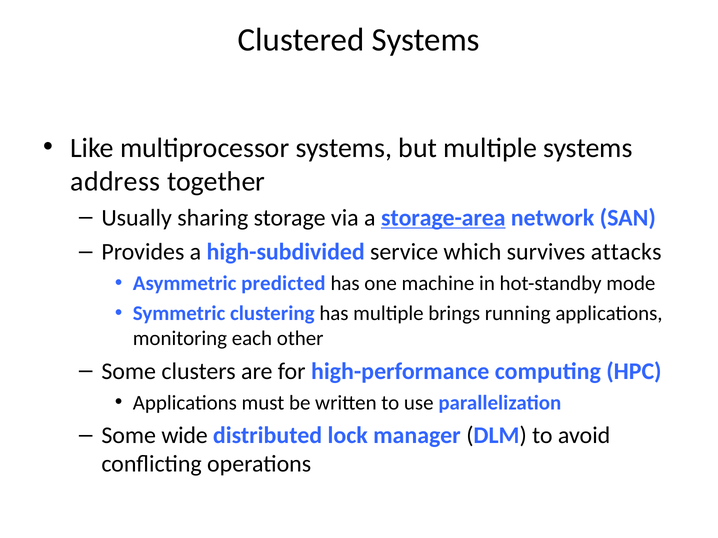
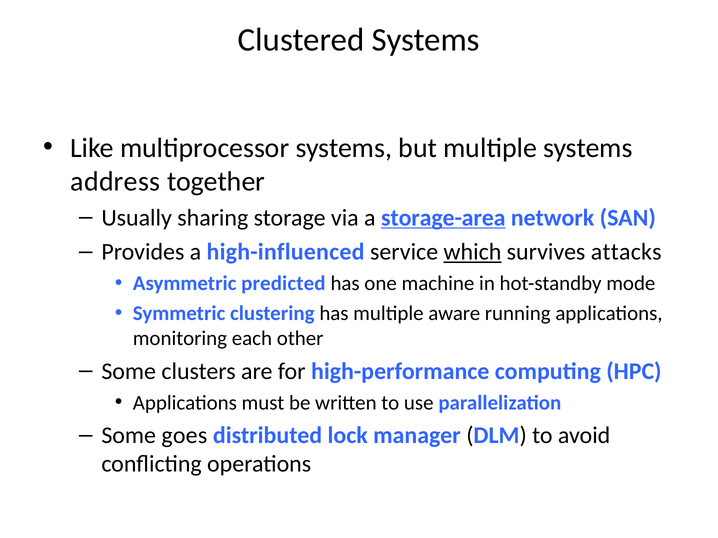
high-subdivided: high-subdivided -> high-influenced (286, 252)
which underline: none -> present (472, 252)
brings: brings -> aware (454, 314)
wide: wide -> goes (184, 436)
